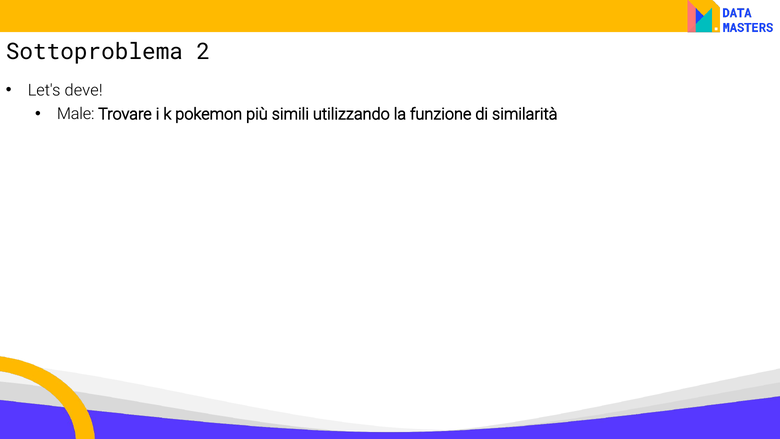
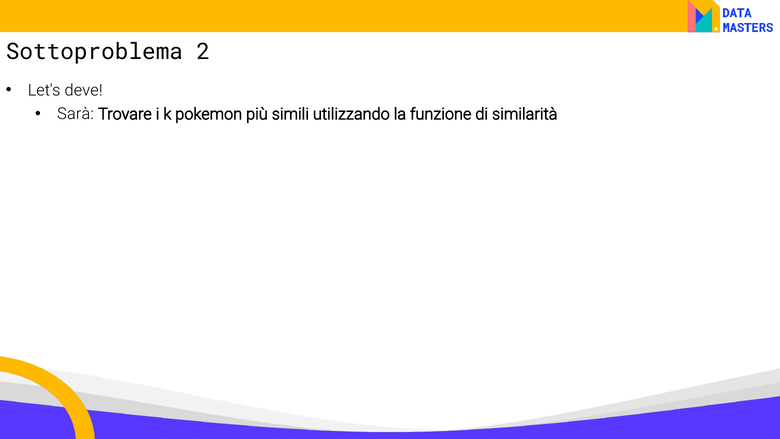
Male: Male -> Sarà (76, 114)
